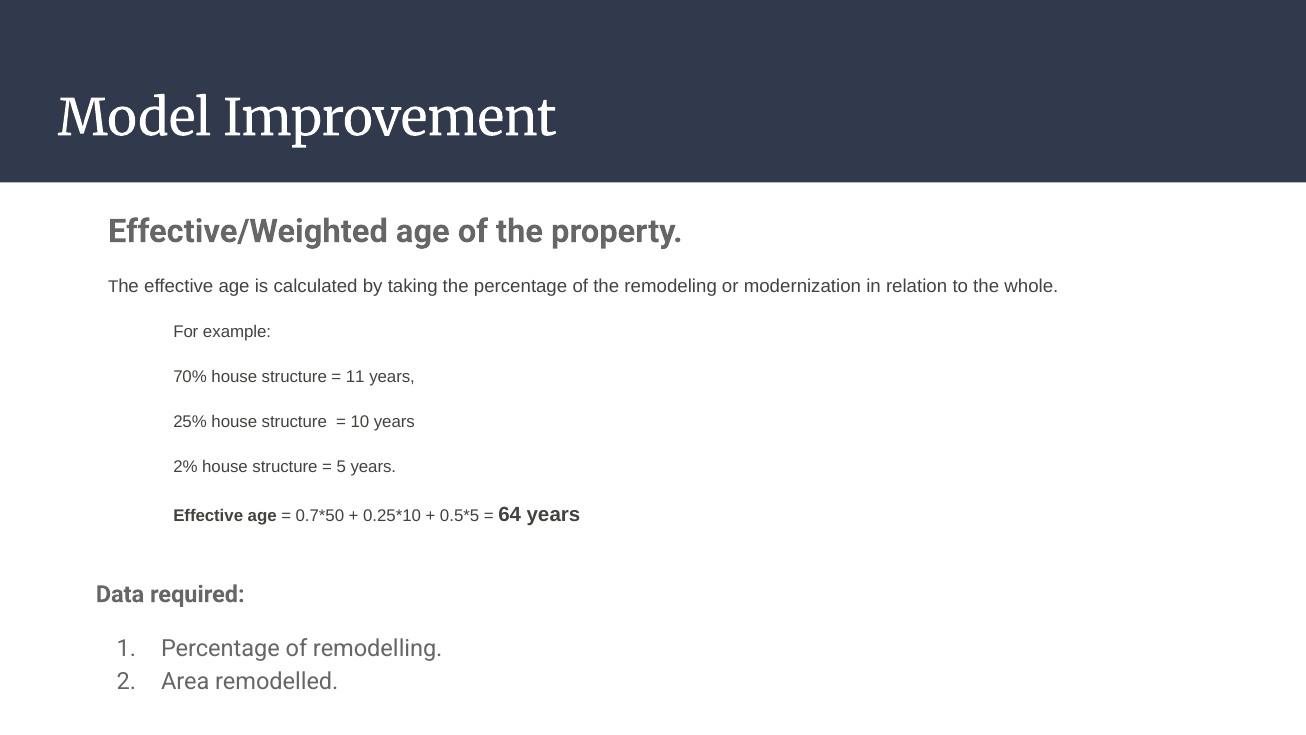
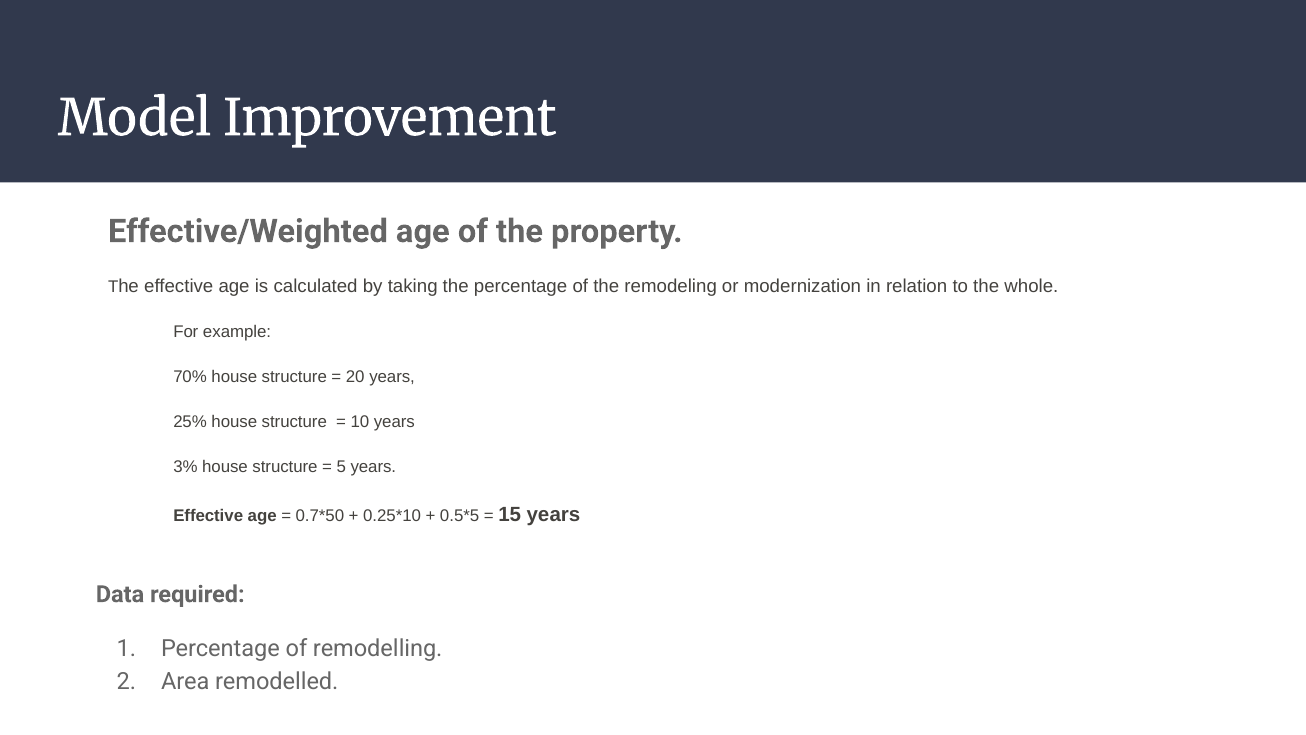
11: 11 -> 20 (355, 377)
2%: 2% -> 3% (185, 466)
64: 64 -> 15 (510, 514)
